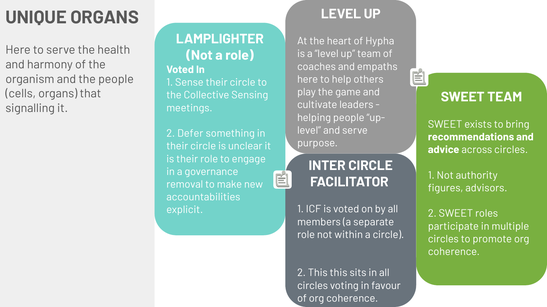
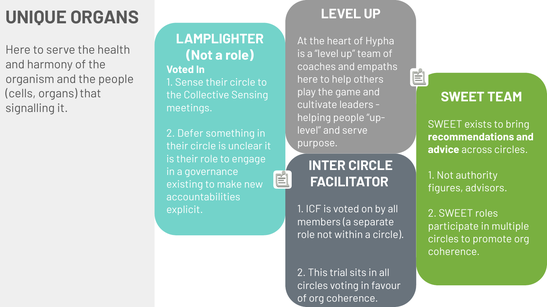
removal: removal -> existing (185, 185)
This this: this -> trial (339, 273)
